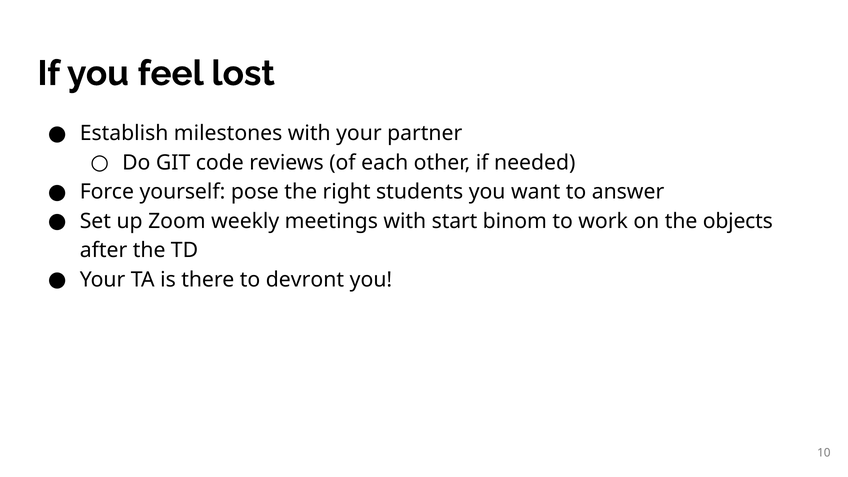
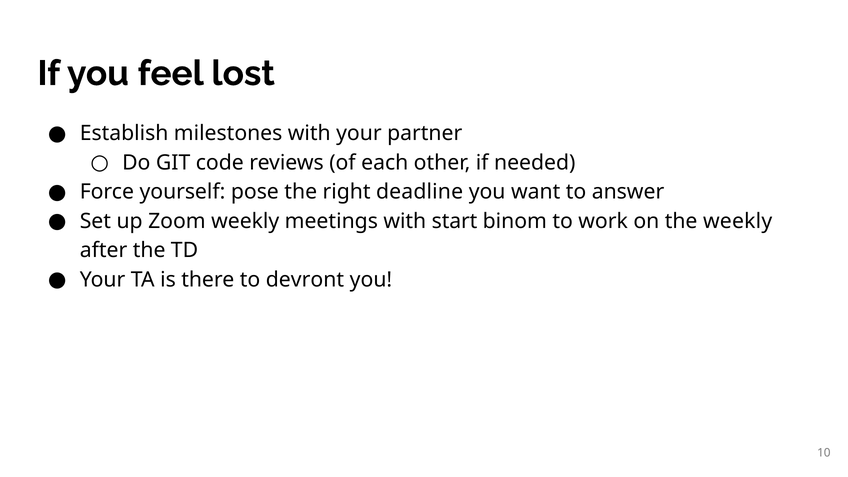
students: students -> deadline (420, 192)
the objects: objects -> weekly (738, 221)
